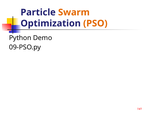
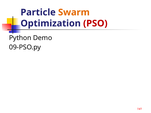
PSO colour: orange -> red (95, 23)
